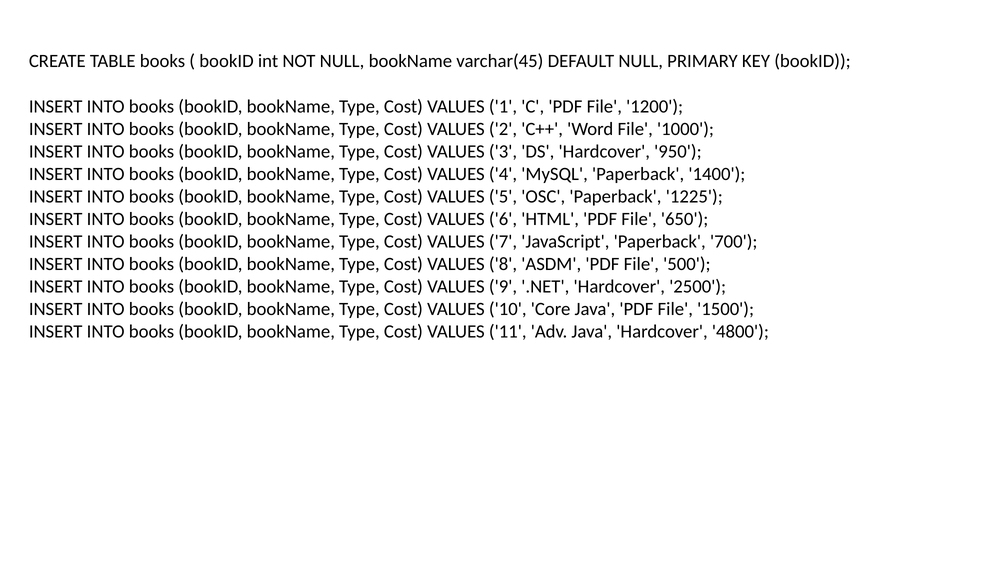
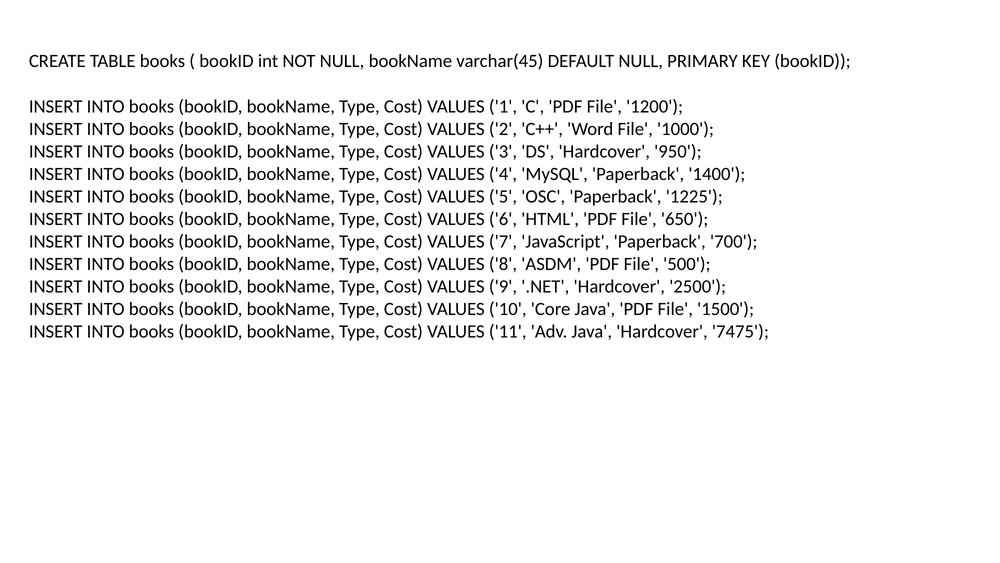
4800: 4800 -> 7475 (740, 331)
